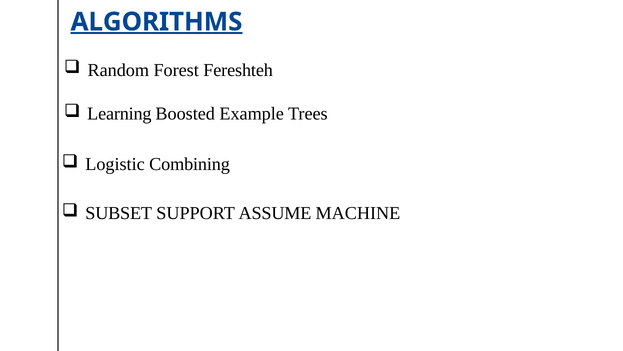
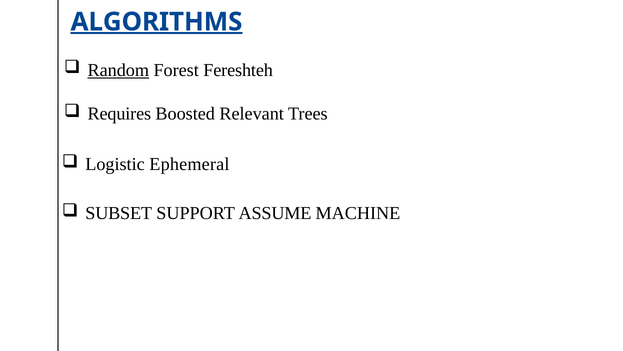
Random underline: none -> present (118, 70)
Learning: Learning -> Requires (119, 113)
Example: Example -> Relevant (252, 113)
Combining: Combining -> Ephemeral (189, 164)
